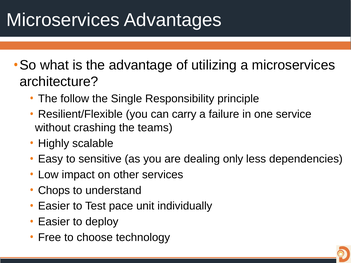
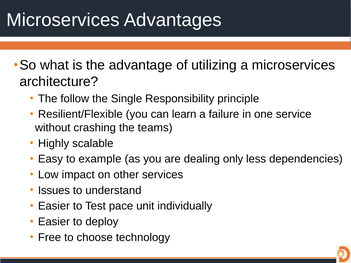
carry: carry -> learn (184, 114)
sensitive: sensitive -> example (100, 159)
Chops: Chops -> Issues (54, 191)
